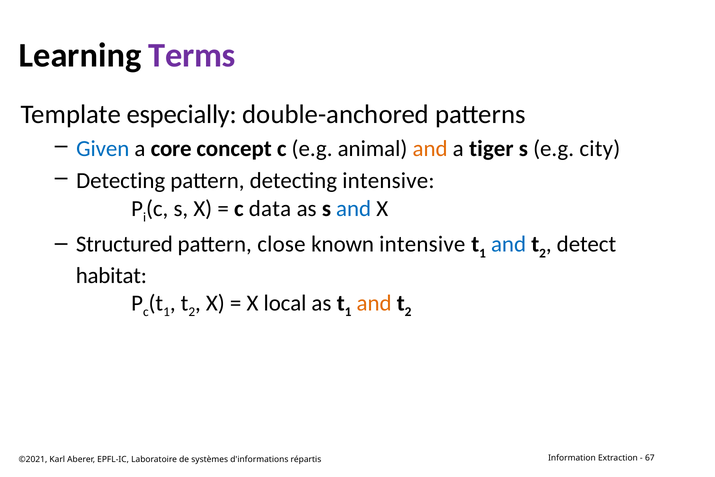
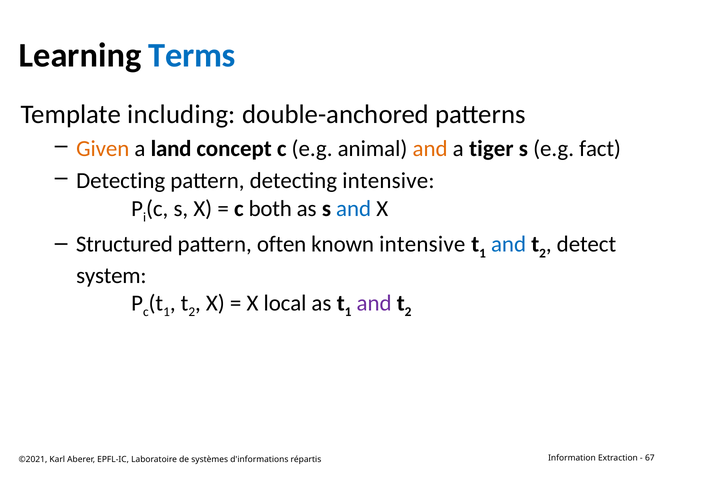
Terms colour: purple -> blue (192, 55)
especially: especially -> including (181, 115)
Given colour: blue -> orange (103, 149)
core: core -> land (171, 149)
city: city -> fact (600, 149)
data: data -> both (270, 208)
close: close -> often (282, 244)
habitat: habitat -> system (111, 276)
and colour: orange -> purple (374, 303)
